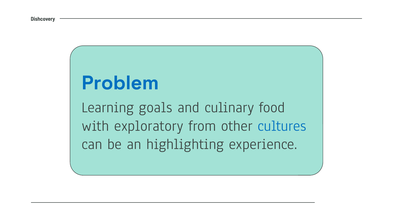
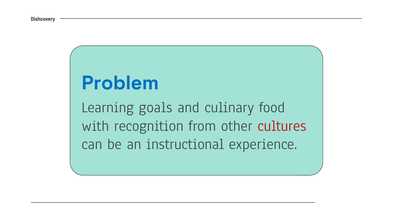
exploratory: exploratory -> recognition (149, 126)
cultures colour: blue -> red (282, 126)
highlighting: highlighting -> instructional (185, 144)
